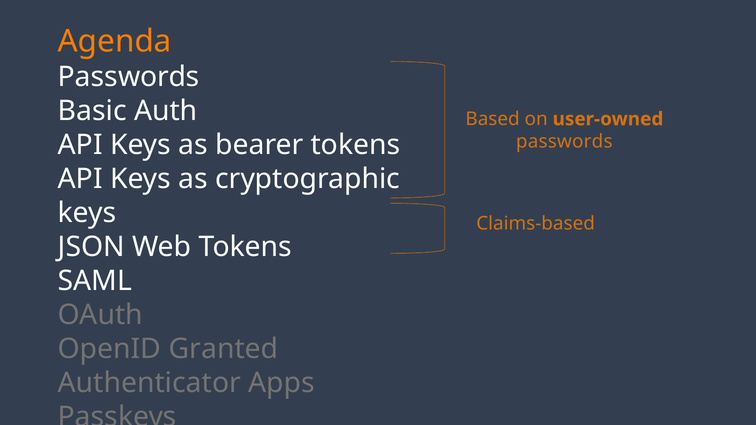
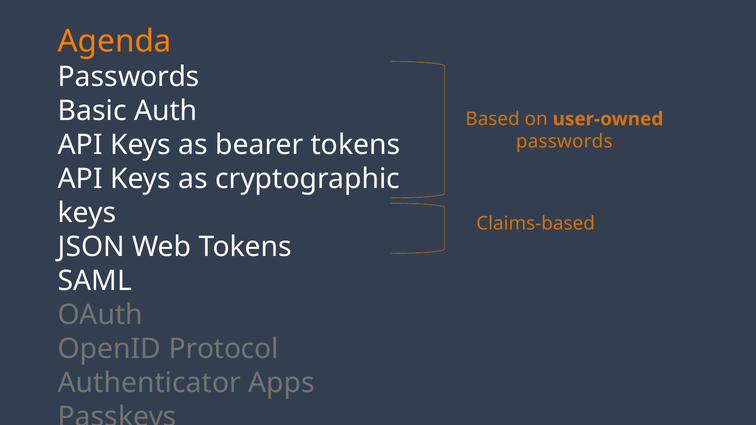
Granted: Granted -> Protocol (224, 349)
